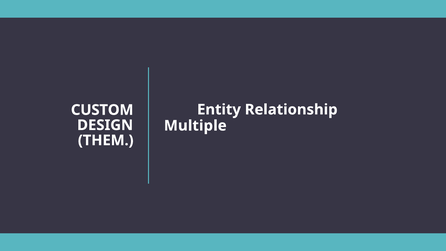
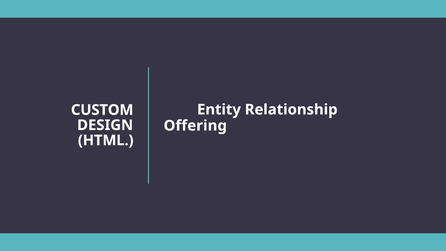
Multiple: Multiple -> Offering (195, 126)
THEM: THEM -> HTML (106, 140)
